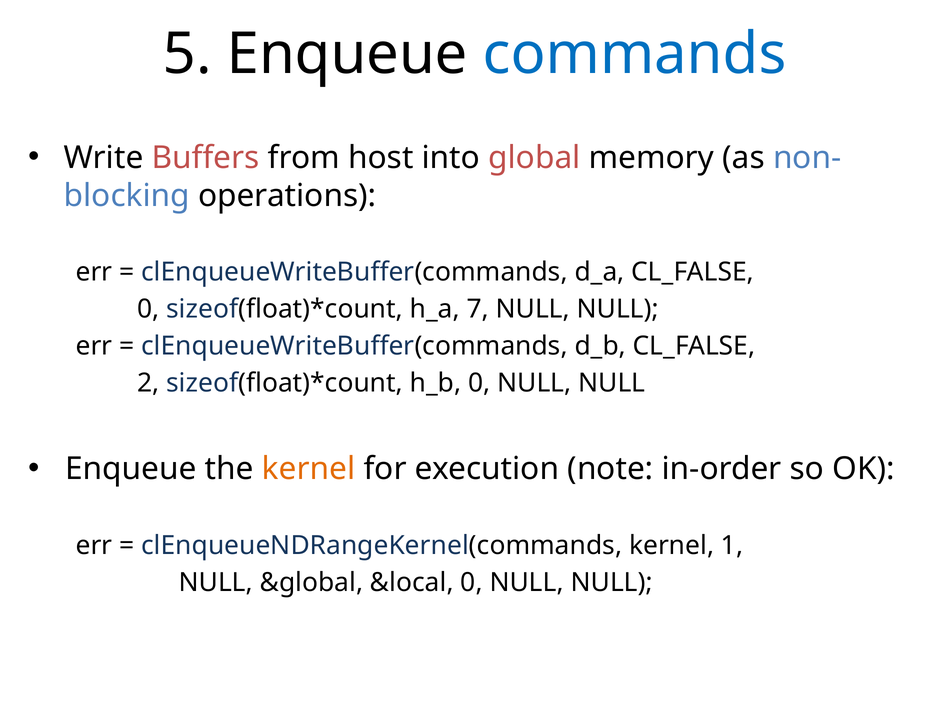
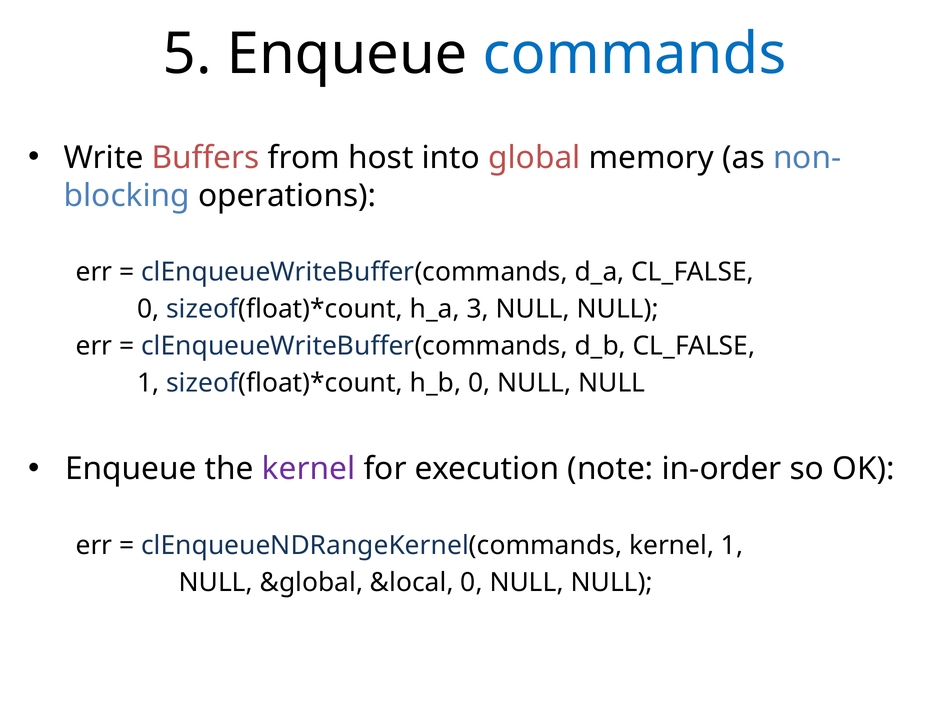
7: 7 -> 3 (478, 309)
2: 2 -> 1 (148, 383)
kernel colour: orange -> purple (309, 469)
